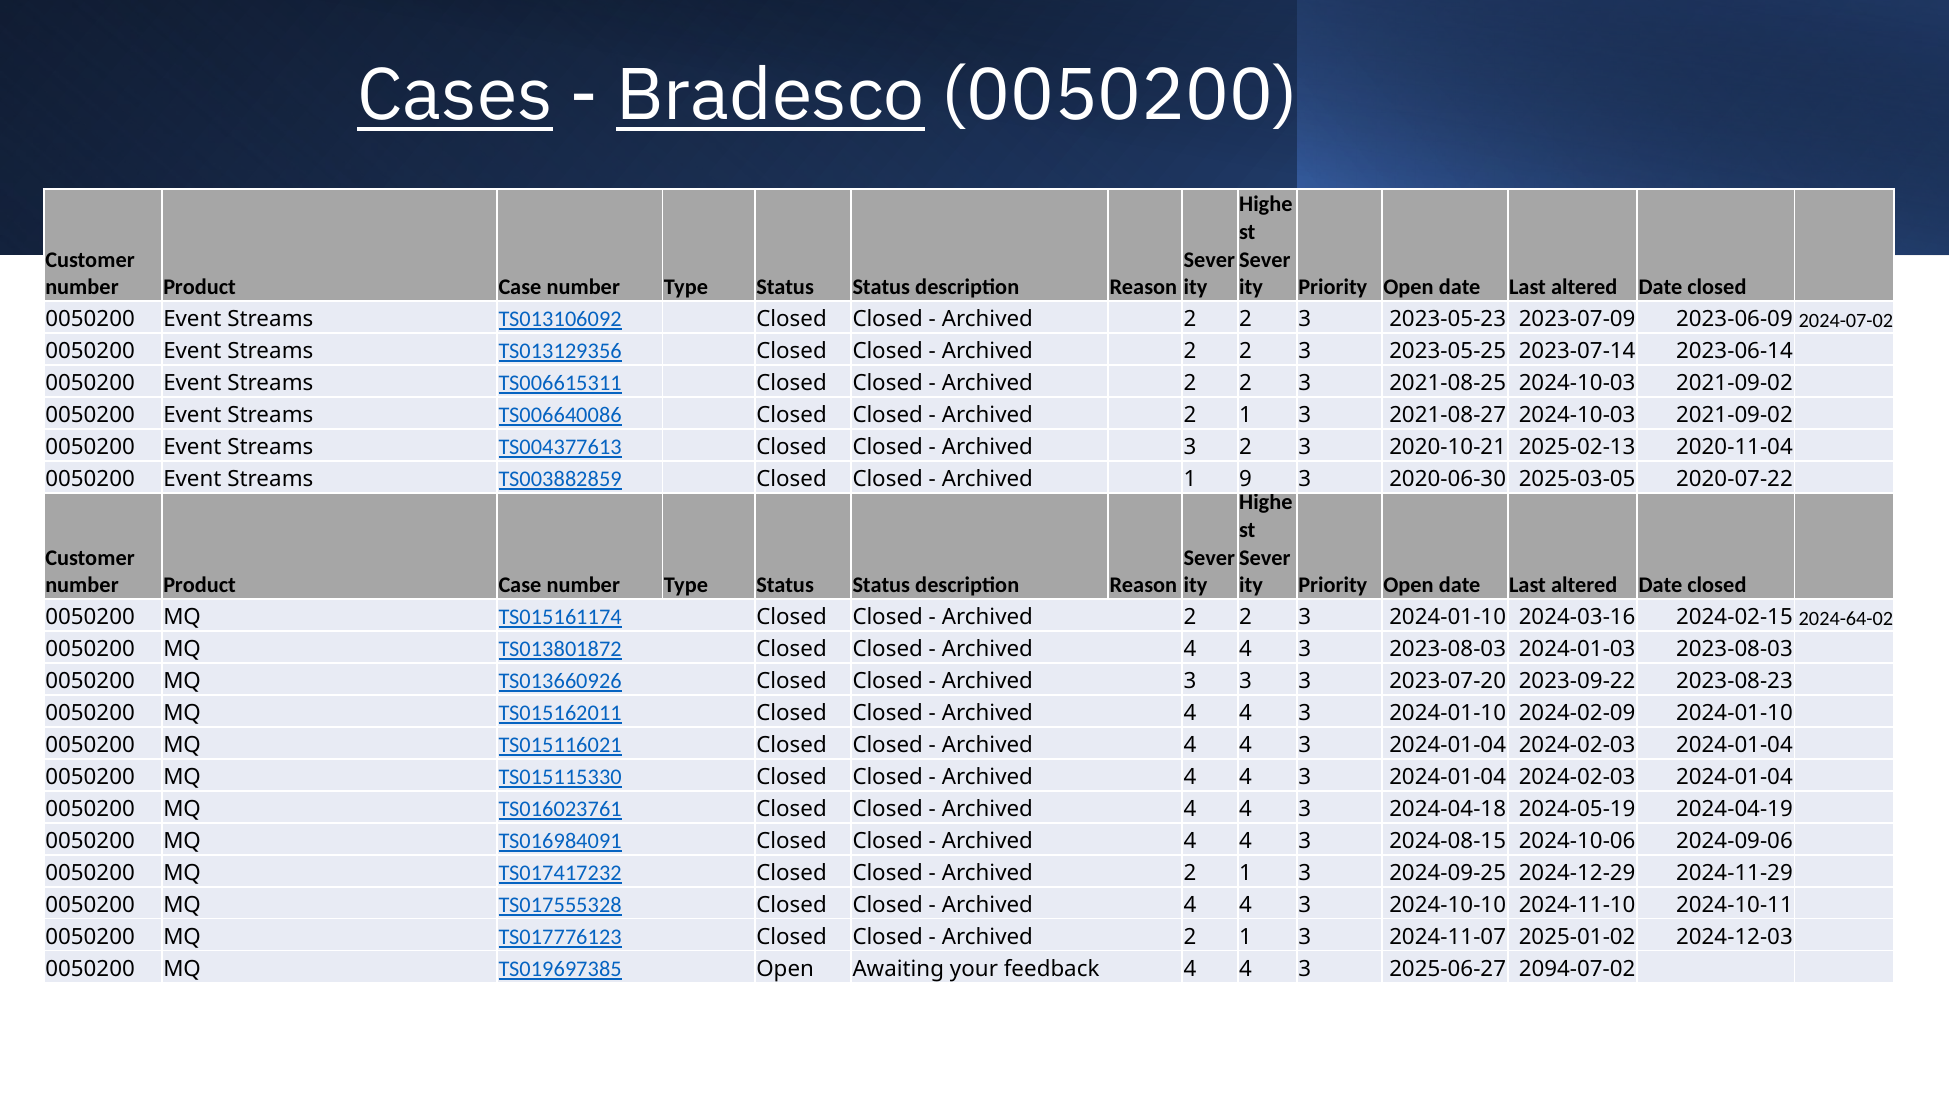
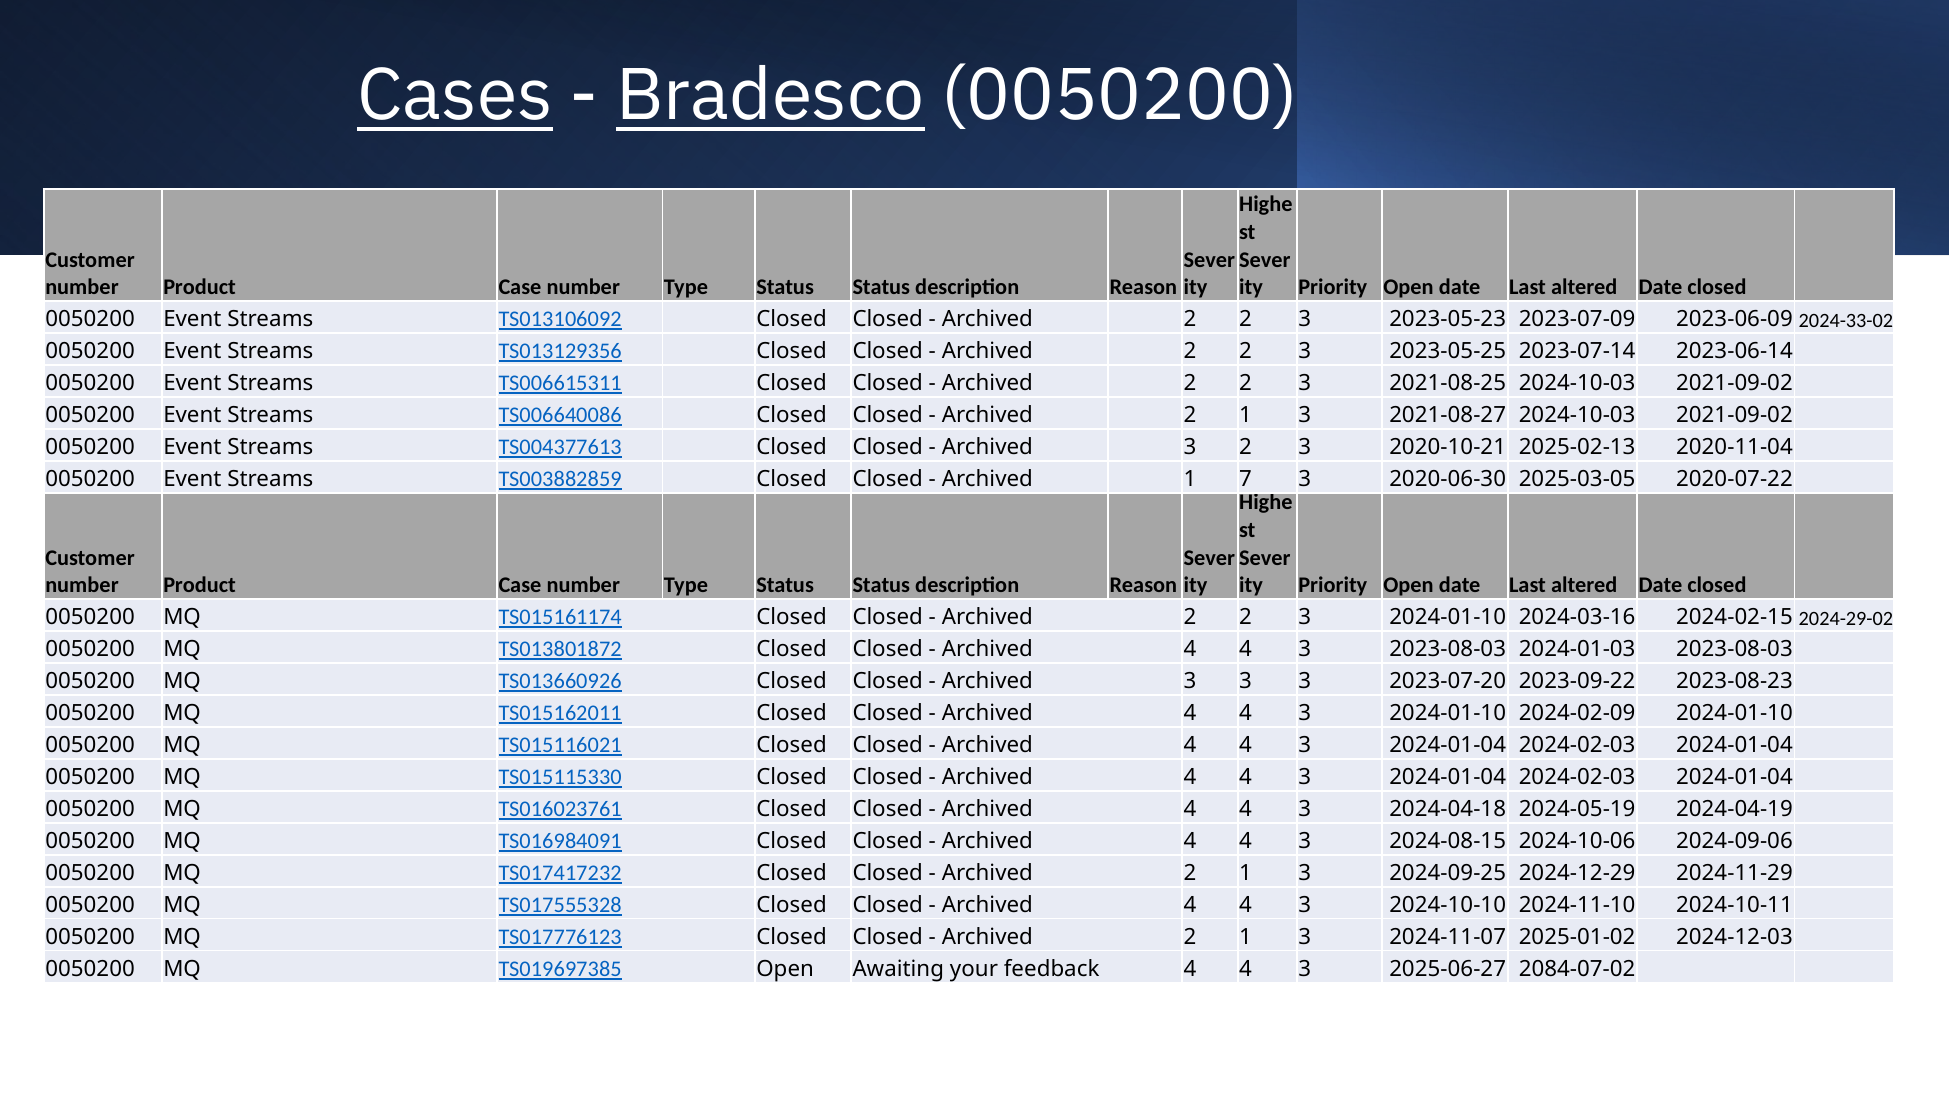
2024-07-02: 2024-07-02 -> 2024-33-02 (1846, 321)
9: 9 -> 7 (1246, 479)
2024-64-02: 2024-64-02 -> 2024-29-02 (1846, 619)
2094-07-02: 2094-07-02 -> 2084-07-02 (1577, 969)
